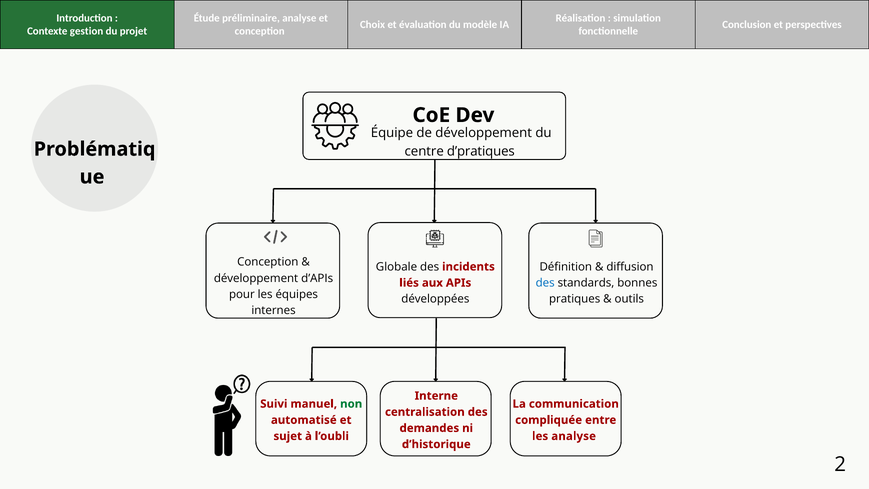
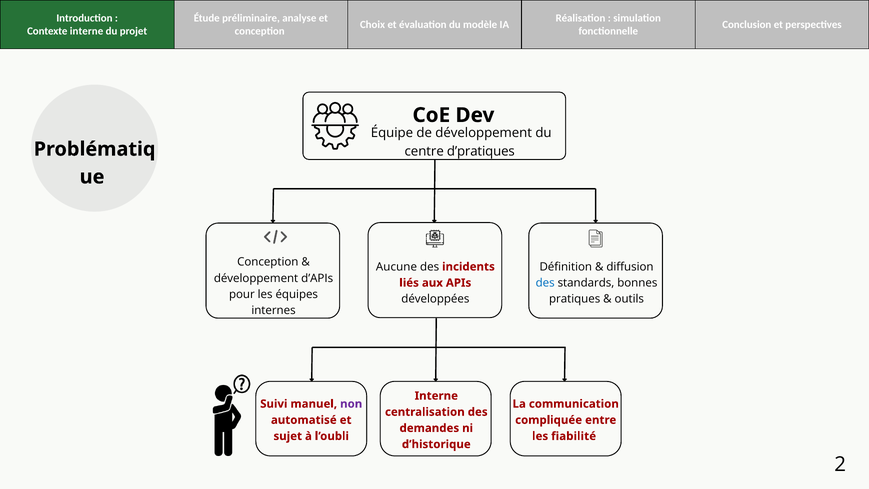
Contexte gestion: gestion -> interne (87, 31)
Globale: Globale -> Aucune (396, 267)
non colour: green -> purple (351, 404)
les analyse: analyse -> fiabilité (574, 436)
